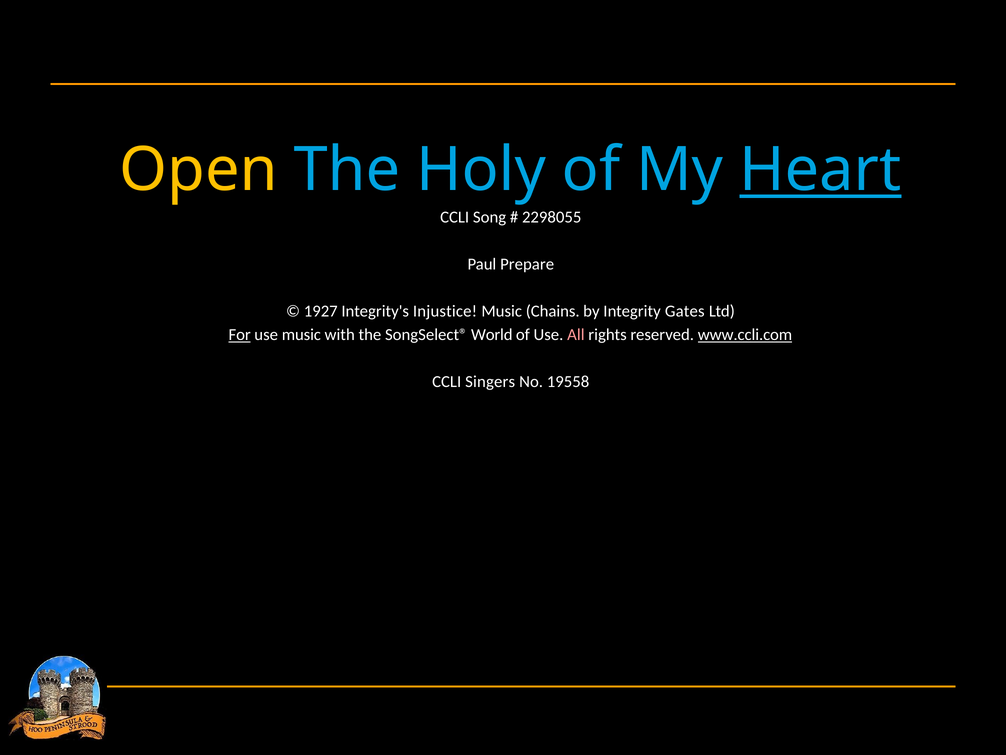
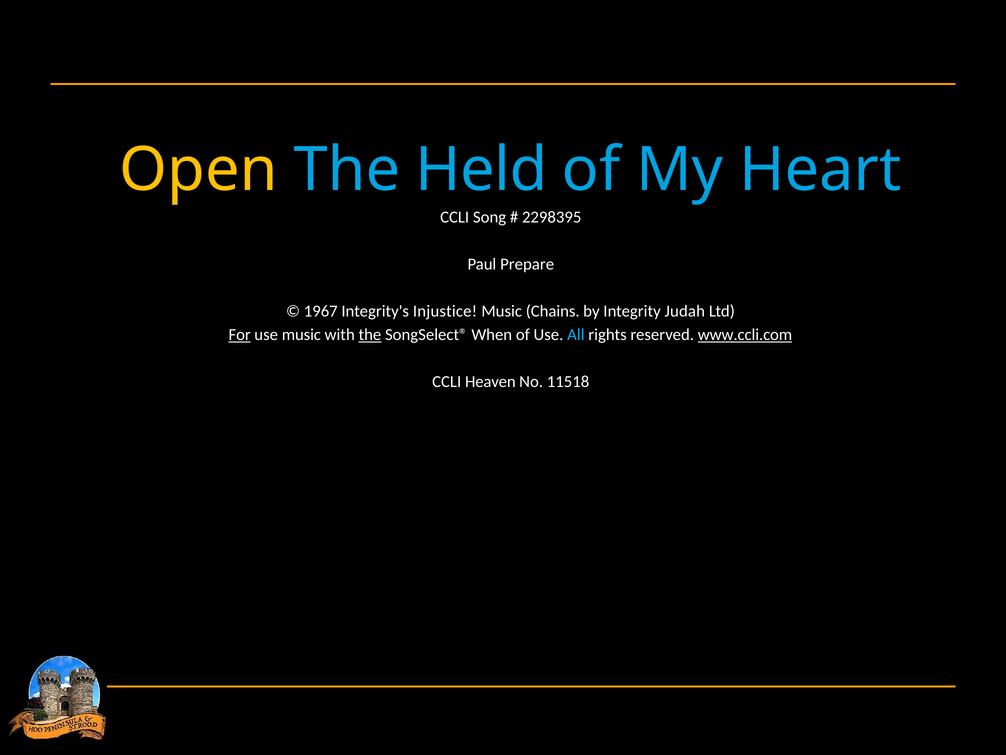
Holy: Holy -> Held (481, 170)
Heart underline: present -> none (820, 170)
2298055: 2298055 -> 2298395 (552, 217)
1927: 1927 -> 1967 (321, 311)
Gates: Gates -> Judah (685, 311)
the underline: none -> present (370, 334)
World: World -> When (492, 334)
All colour: pink -> light blue (576, 334)
Singers: Singers -> Heaven (490, 381)
19558: 19558 -> 11518 (568, 381)
